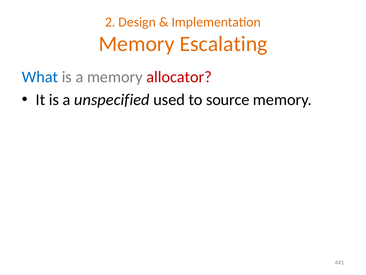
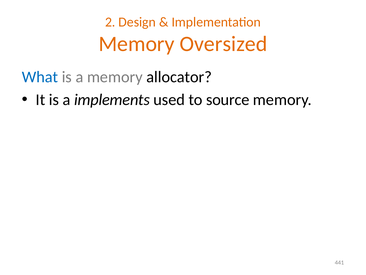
Escalating: Escalating -> Oversized (223, 44)
allocator colour: red -> black (179, 77)
unspecified: unspecified -> implements (112, 100)
